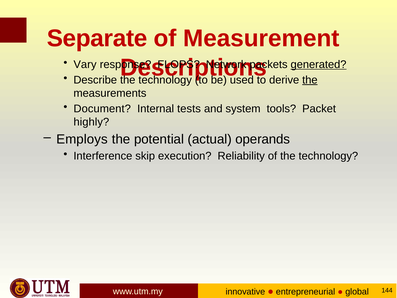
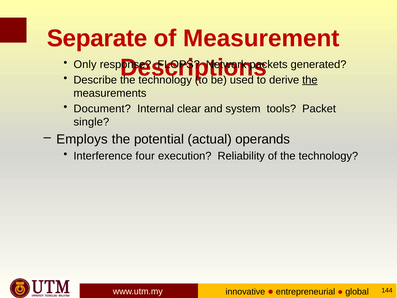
Vary: Vary -> Only (85, 64)
generated underline: present -> none (319, 64)
tests: tests -> clear (189, 109)
highly: highly -> single (91, 122)
skip: skip -> four (145, 156)
